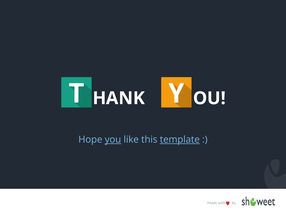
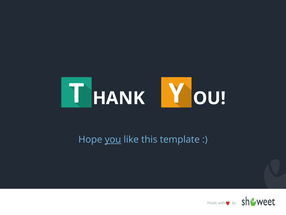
template underline: present -> none (180, 139)
